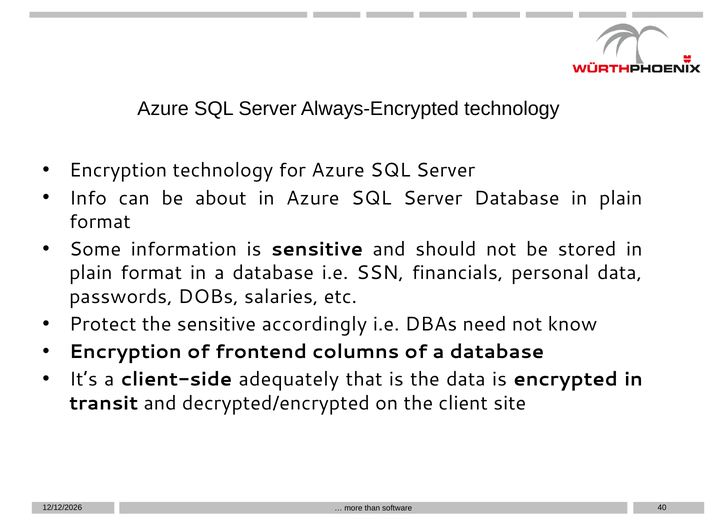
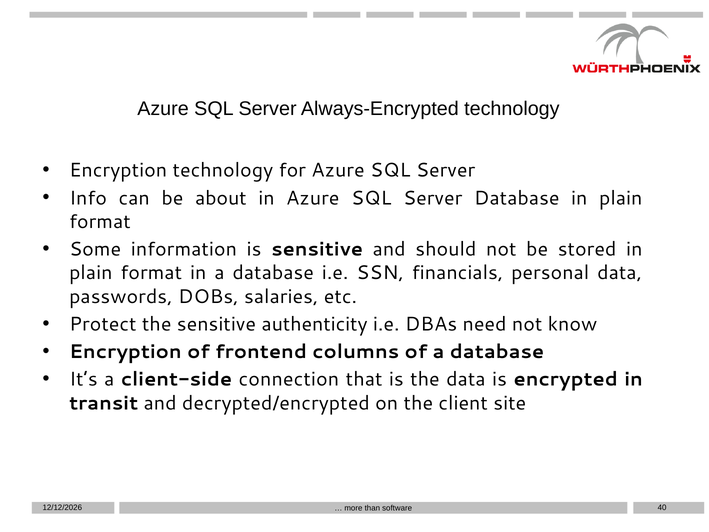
accordingly: accordingly -> authenticity (315, 324)
adequately: adequately -> connection (289, 379)
